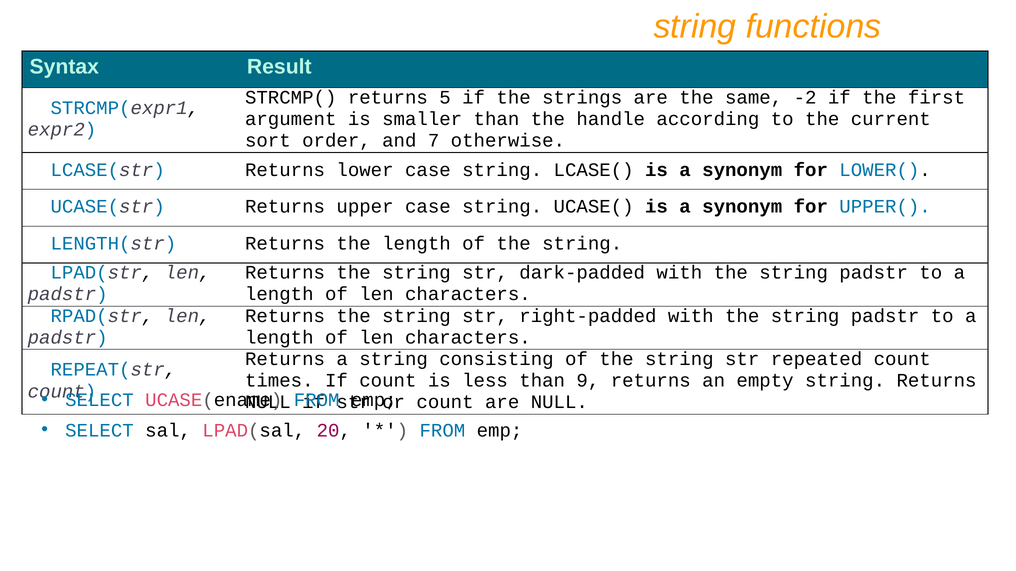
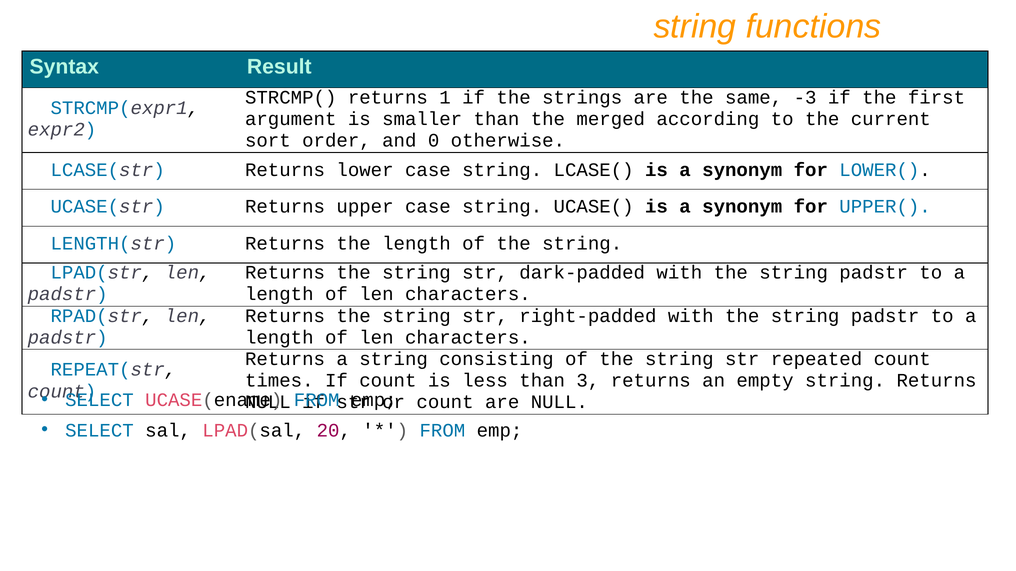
5: 5 -> 1 (445, 97)
-2: -2 -> -3 (805, 97)
handle: handle -> merged (611, 119)
7: 7 -> 0 (434, 141)
9: 9 -> 3 (588, 381)
